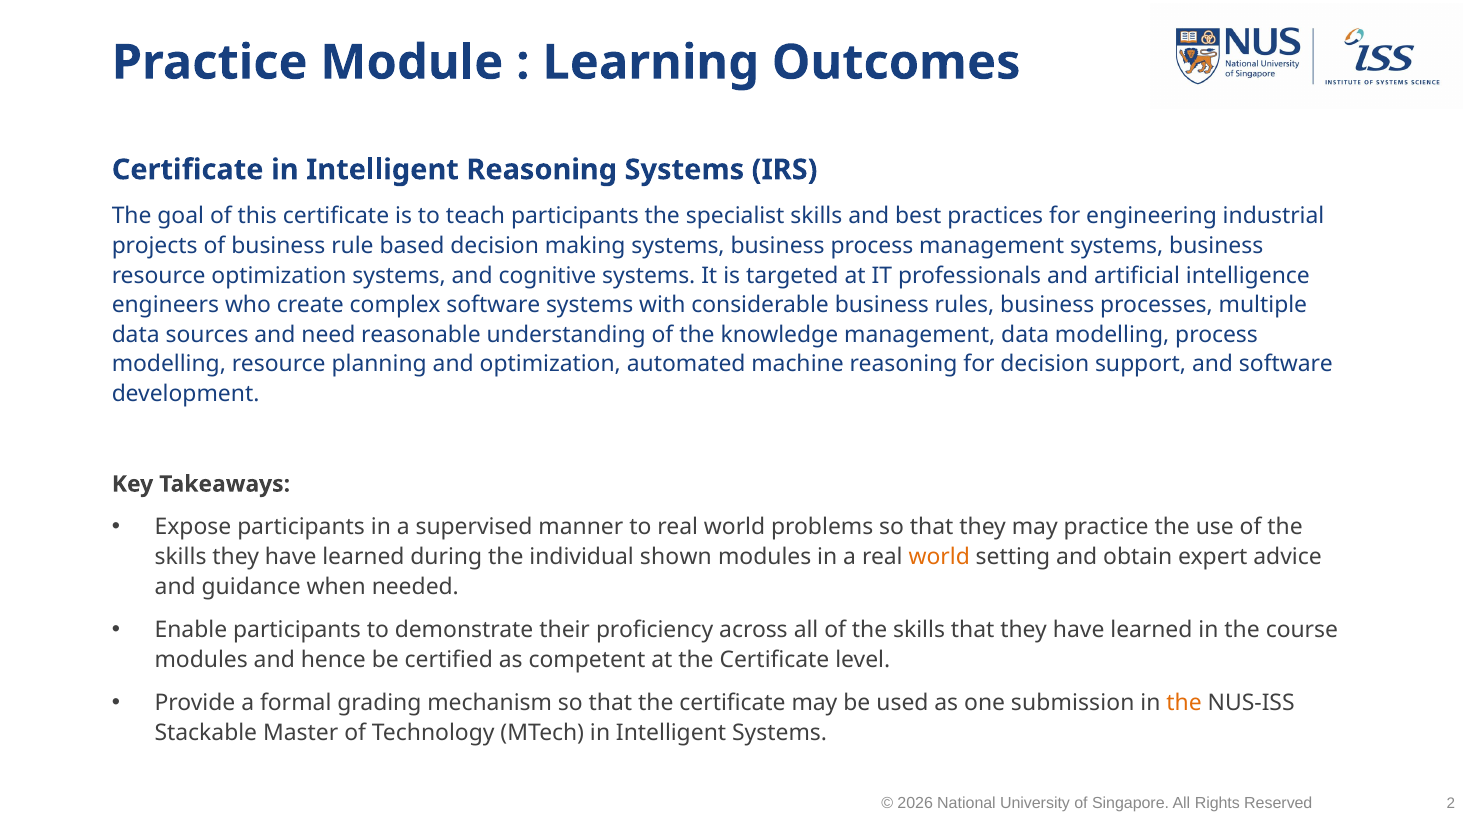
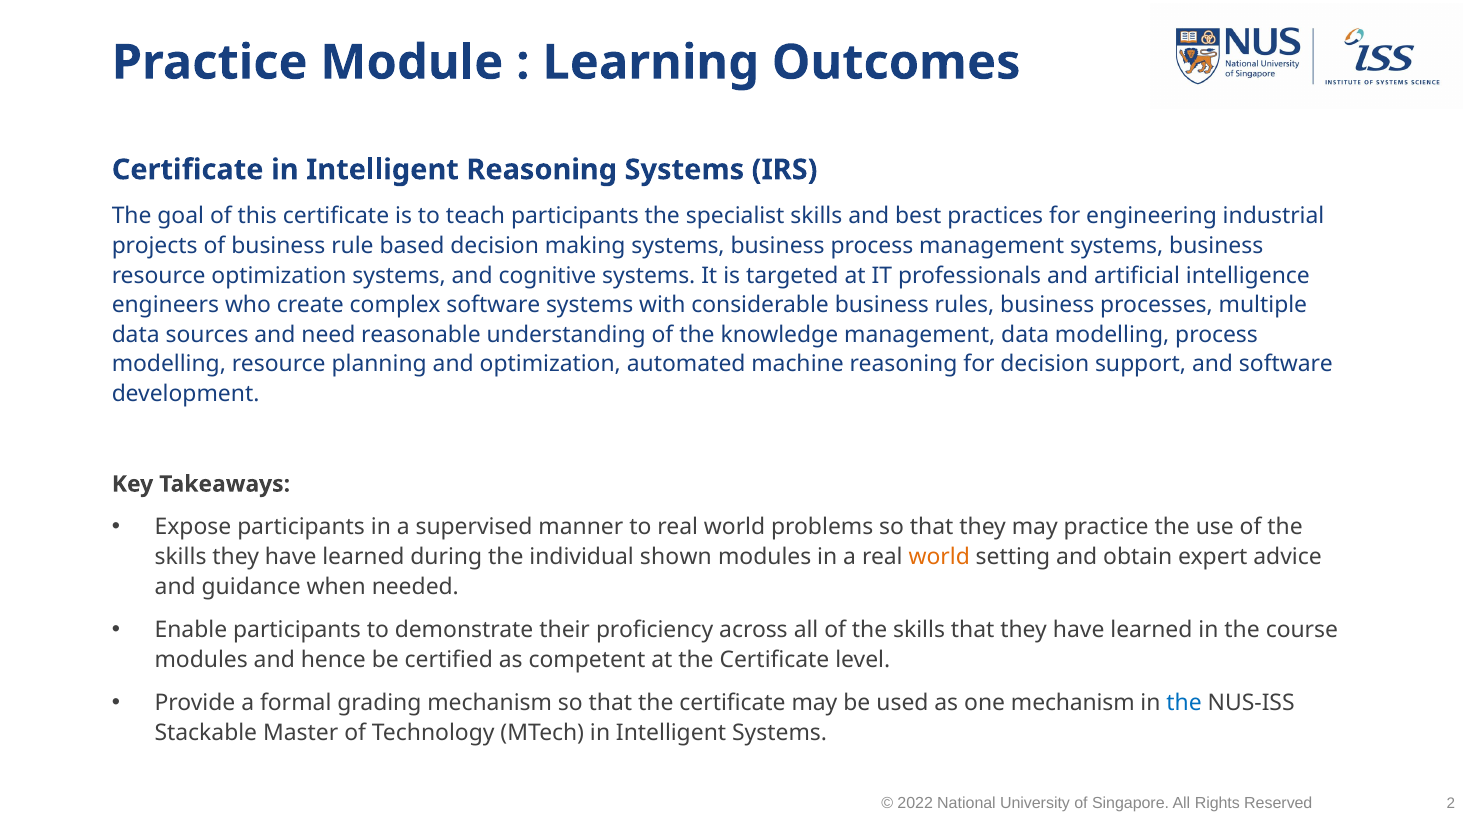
one submission: submission -> mechanism (1073, 704)
the colour: orange -> blue (1184, 704)
2026: 2026 -> 2022 (915, 804)
